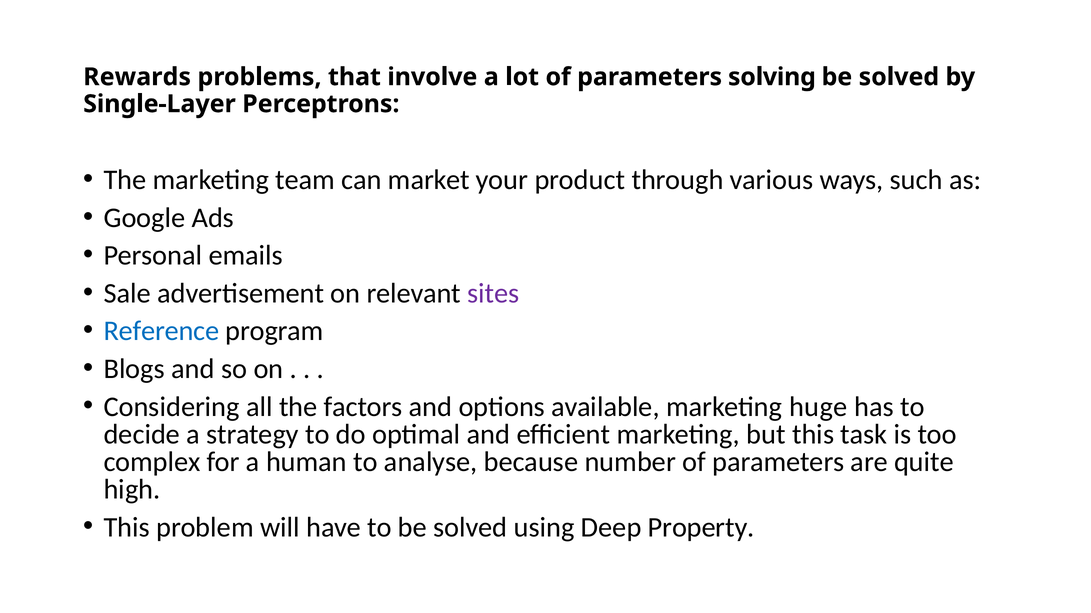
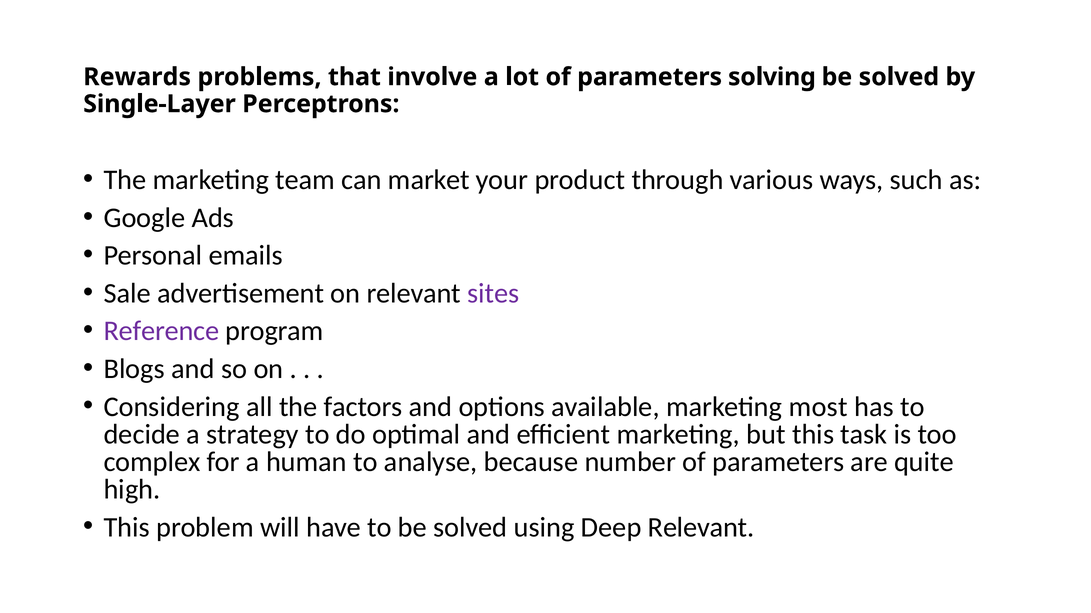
Reference colour: blue -> purple (161, 331)
huge: huge -> most (818, 407)
Deep Property: Property -> Relevant (701, 528)
